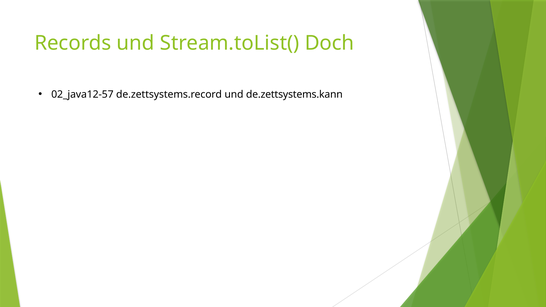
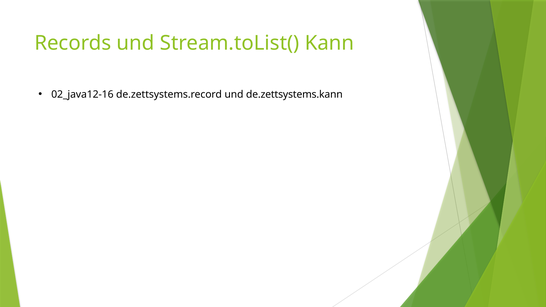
Doch: Doch -> Kann (329, 43)
02_java12-57: 02_java12-57 -> 02_java12-16 (82, 94)
